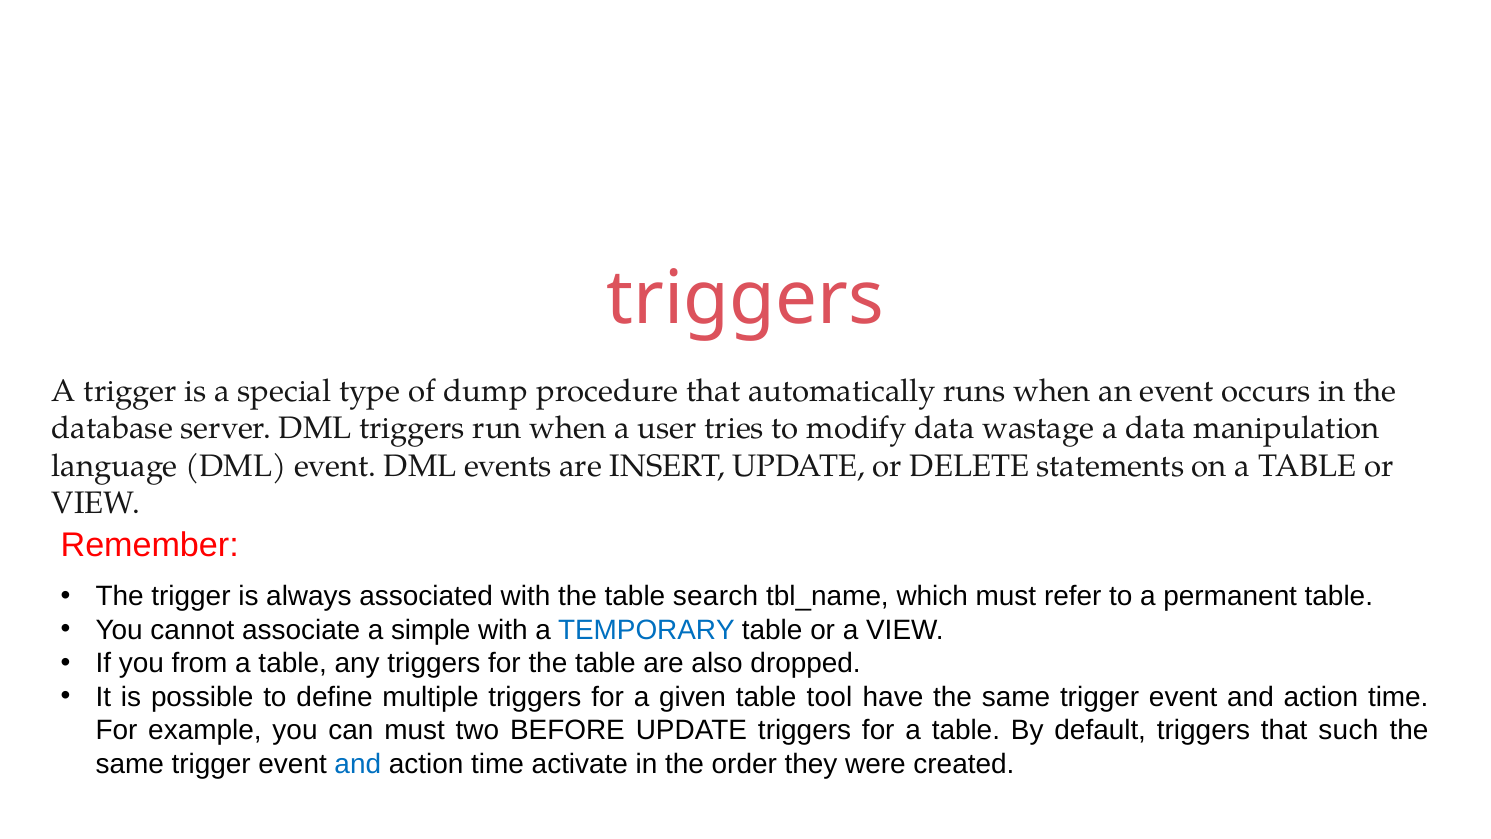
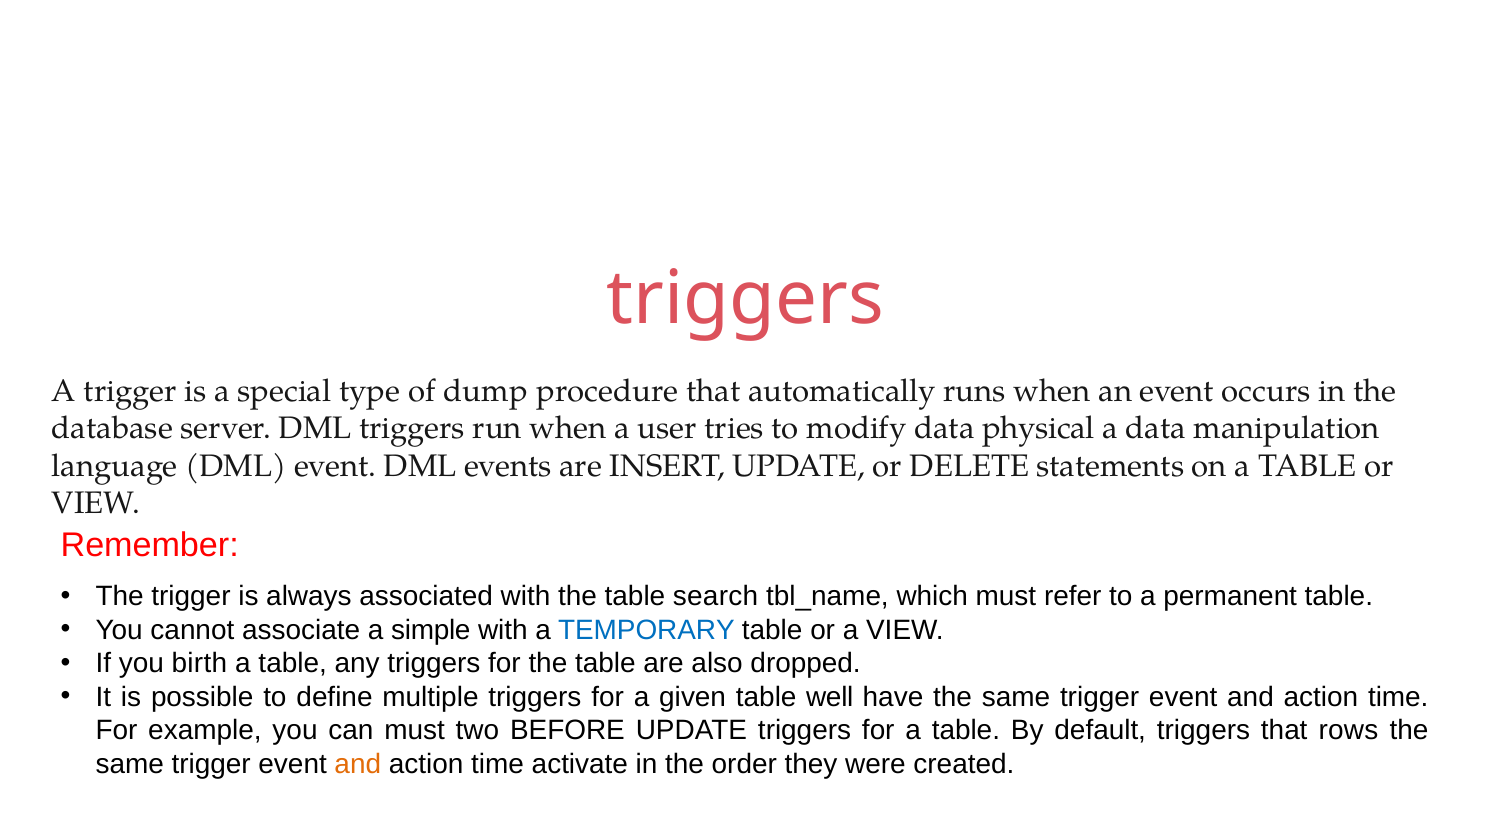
wastage: wastage -> physical (1039, 428)
from: from -> birth (199, 663)
tool: tool -> well (830, 697)
such: such -> rows (1348, 730)
and colour: blue -> orange (358, 764)
